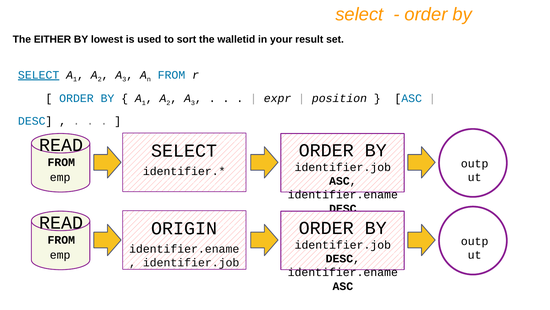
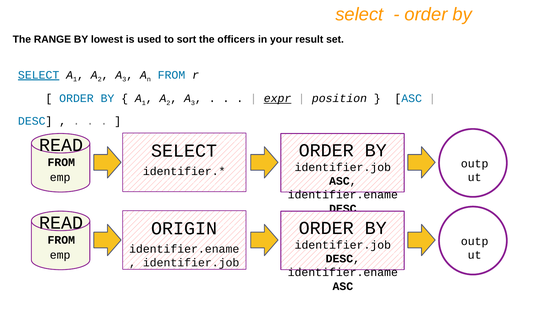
EITHER: EITHER -> RANGE (52, 39)
walletid: walletid -> officers (236, 39)
expr underline: none -> present (278, 98)
